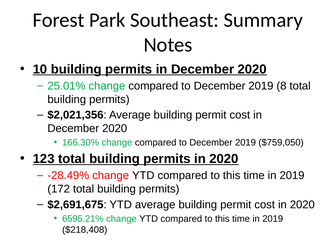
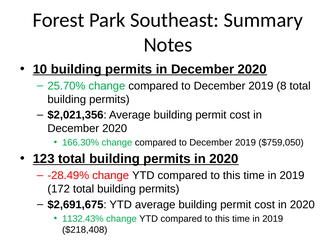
25.01%: 25.01% -> 25.70% (66, 86)
6595.21%: 6595.21% -> 1132.43% (83, 219)
